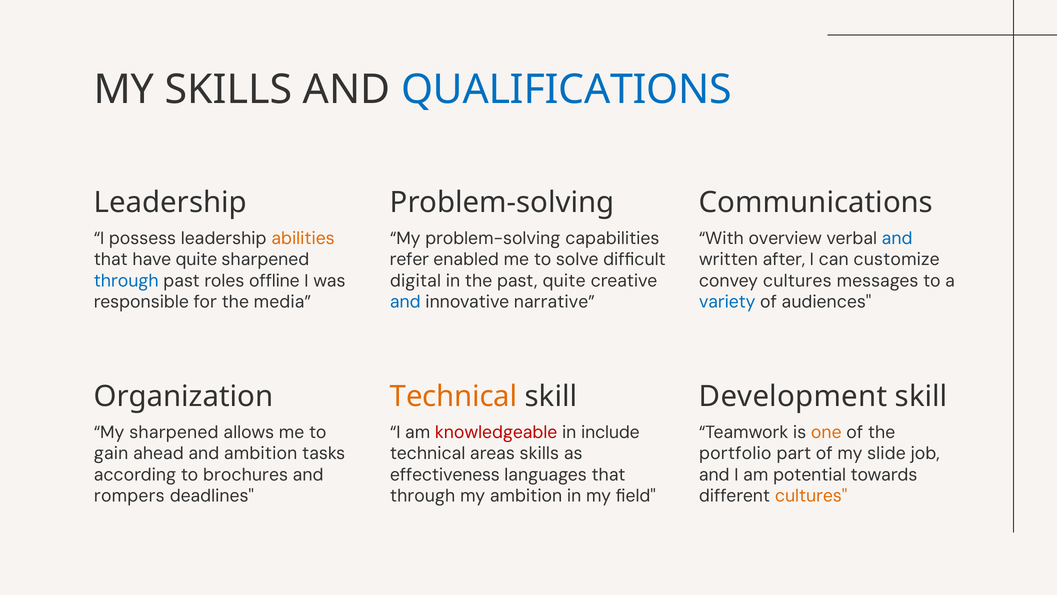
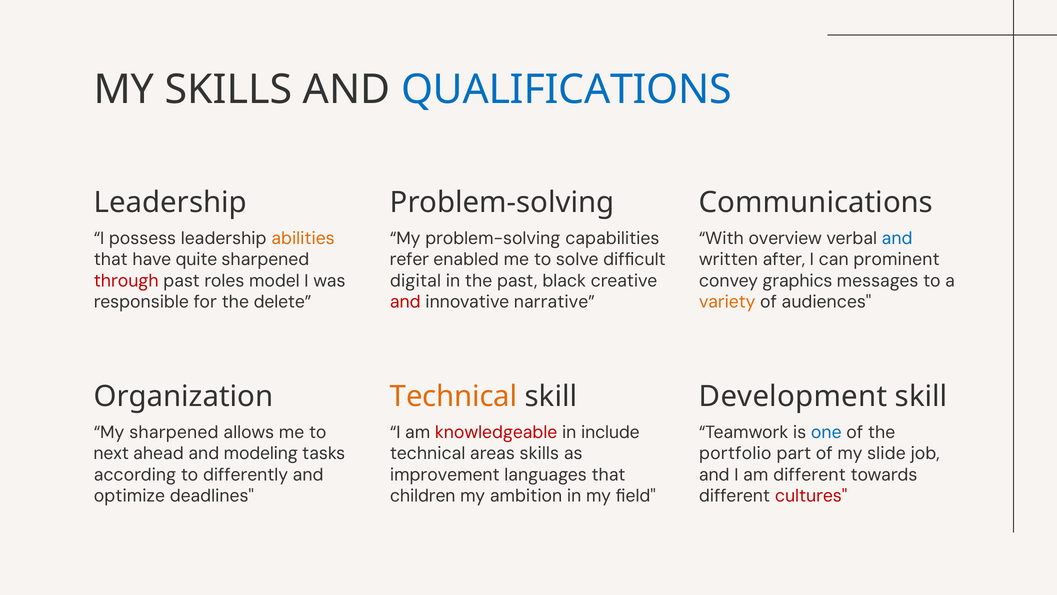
customize: customize -> prominent (897, 259)
through colour: blue -> red (126, 280)
offline: offline -> model (274, 280)
past quite: quite -> black (564, 280)
convey cultures: cultures -> graphics (797, 280)
media: media -> delete (282, 302)
and colour: blue -> red (405, 302)
variety colour: blue -> orange (727, 302)
one colour: orange -> blue (826, 432)
gain: gain -> next (111, 453)
and ambition: ambition -> modeling (261, 453)
brochures: brochures -> differently (246, 474)
effectiveness: effectiveness -> improvement (445, 474)
am potential: potential -> different (809, 474)
rompers: rompers -> optimize (129, 496)
through: through -> children (423, 496)
cultures colour: orange -> red (811, 496)
